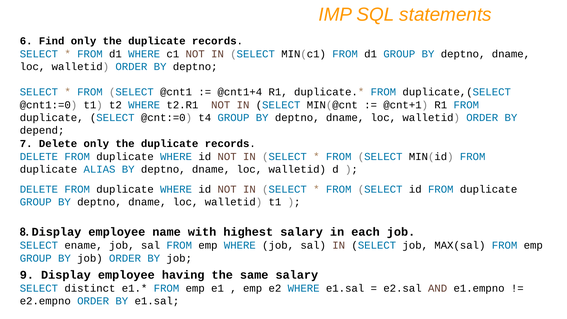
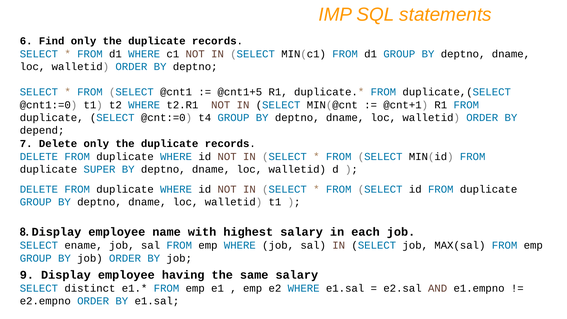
@cnt1+4: @cnt1+4 -> @cnt1+5 (240, 92)
ALIAS: ALIAS -> SUPER (100, 169)
